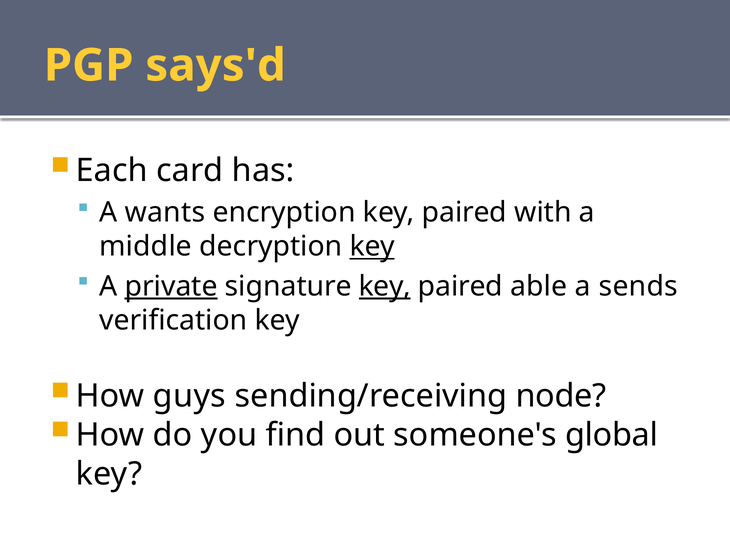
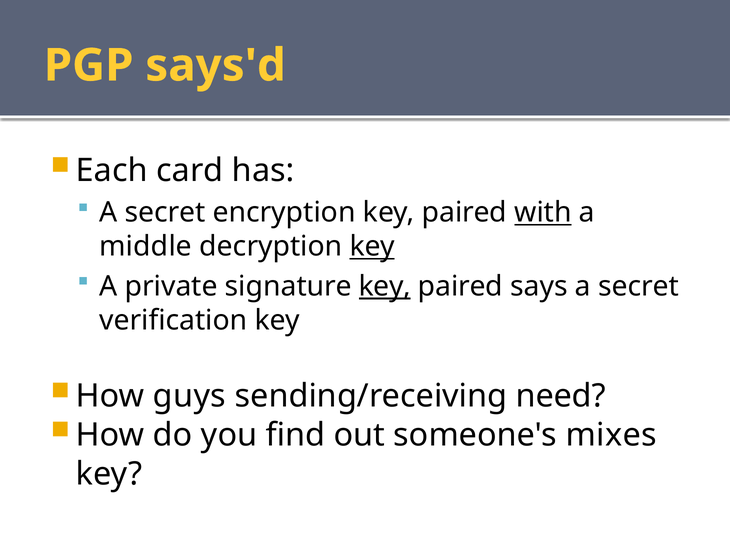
wants: wants -> secret (165, 213)
with underline: none -> present (543, 213)
private underline: present -> none (171, 287)
able: able -> says (539, 287)
sends: sends -> secret (639, 287)
node: node -> need (561, 396)
global: global -> mixes (611, 435)
